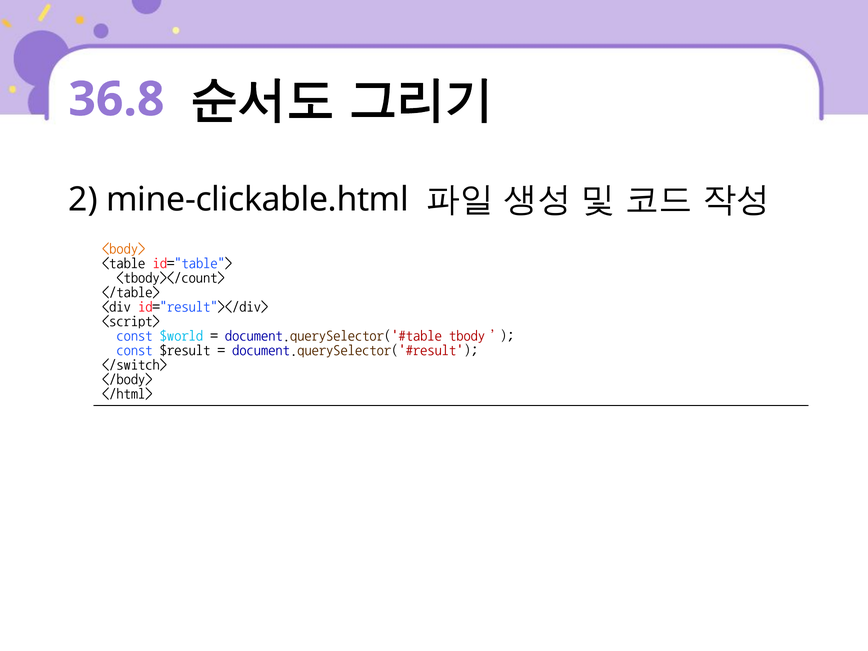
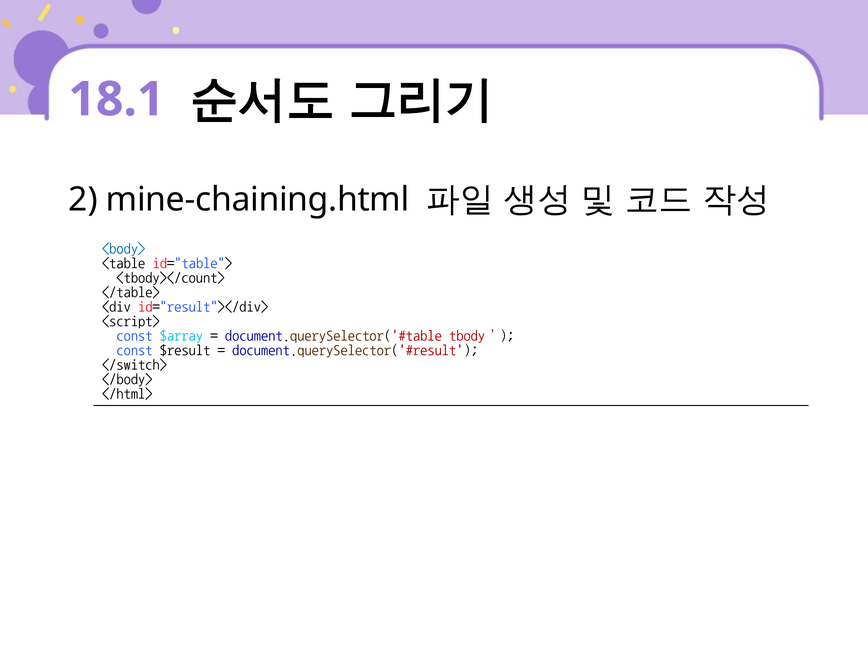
36.8: 36.8 -> 18.1 (116, 99)
mine-clickable.html: mine-clickable.html -> mine-chaining.html (258, 200)
<body> colour: orange -> blue (124, 248)
$world: $world -> $array (182, 335)
